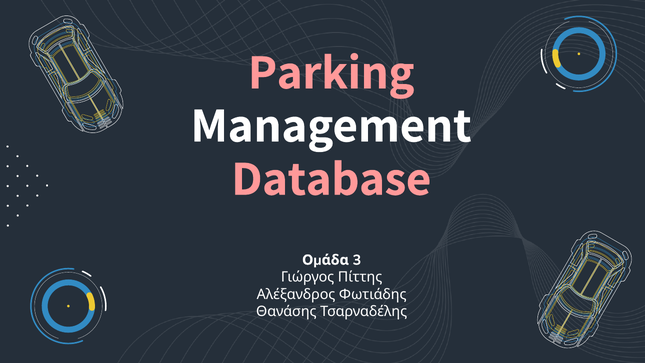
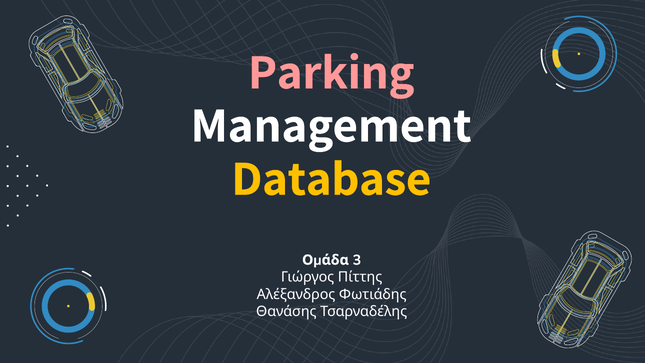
Database colour: pink -> yellow (331, 178)
